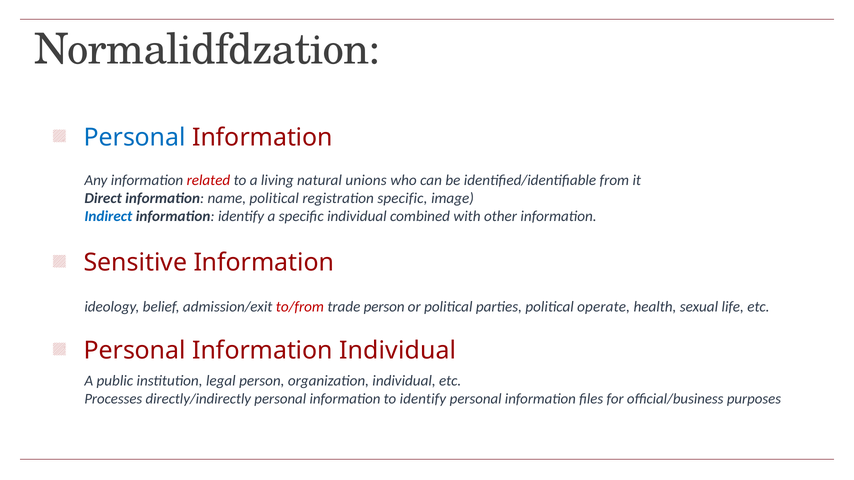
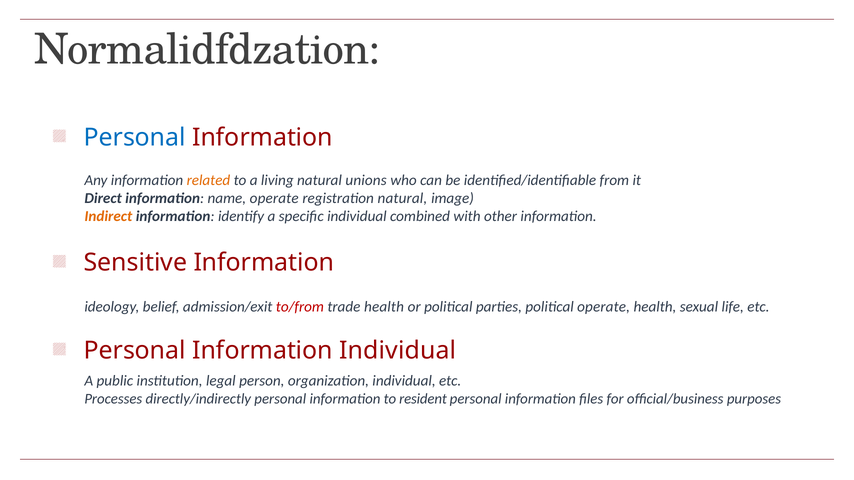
related colour: red -> orange (208, 180)
name political: political -> operate (274, 198)
registration specific: specific -> natural (402, 198)
Indirect colour: blue -> orange (108, 217)
trade person: person -> health (384, 307)
to identify: identify -> resident (423, 399)
